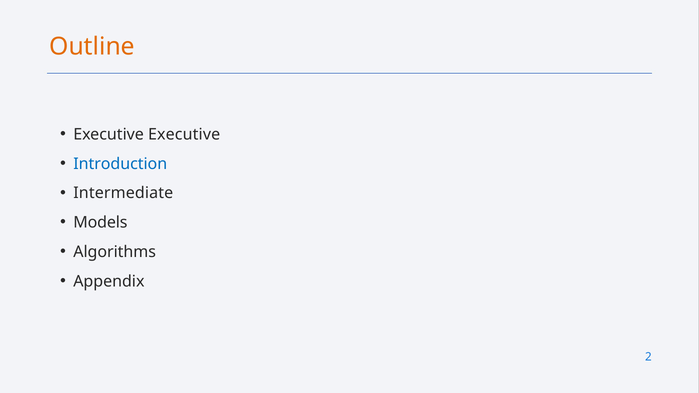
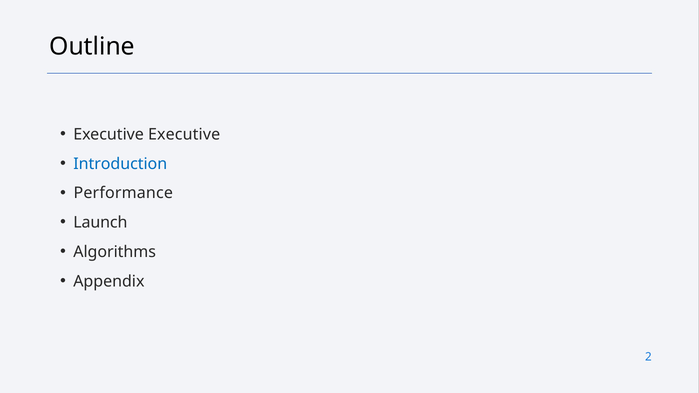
Outline colour: orange -> black (92, 47)
Intermediate: Intermediate -> Performance (123, 193)
Models: Models -> Launch (100, 223)
